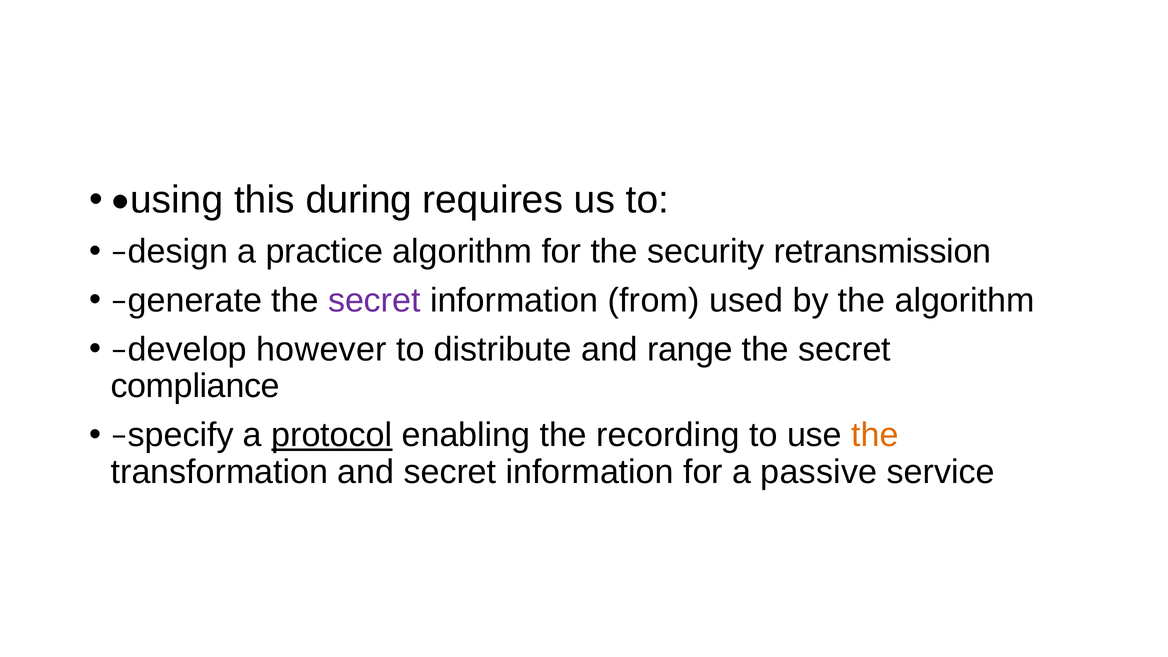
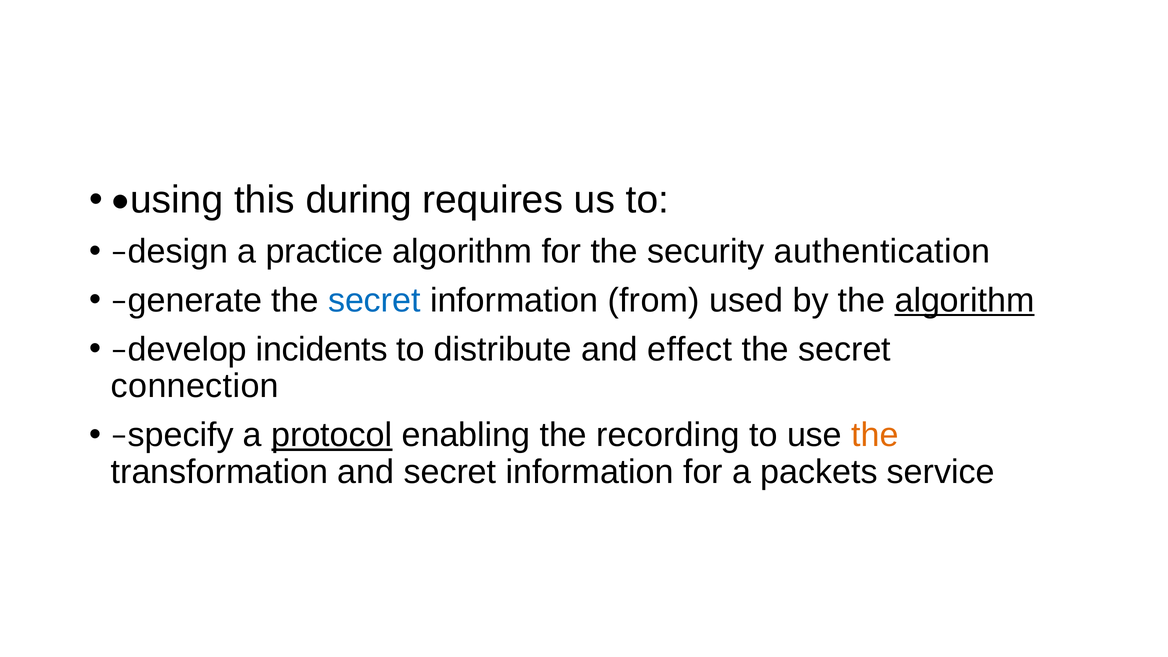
retransmission: retransmission -> authentication (882, 252)
secret colour: purple -> blue (374, 301)
algorithm underline: none -> present (965, 301)
however: however -> incidents (322, 349)
range: range -> effect (690, 349)
compliance: compliance -> connection (195, 386)
passive: passive -> packets (819, 472)
